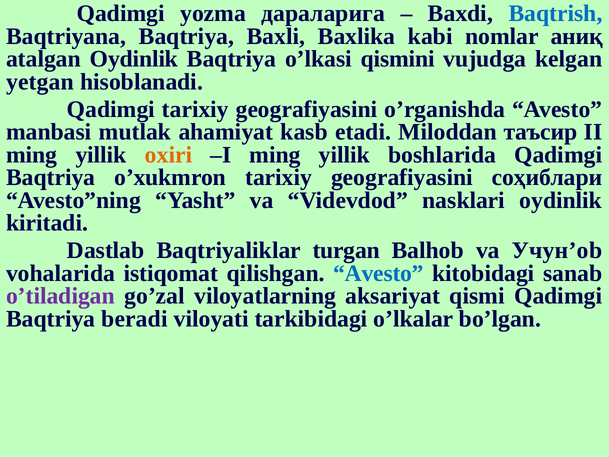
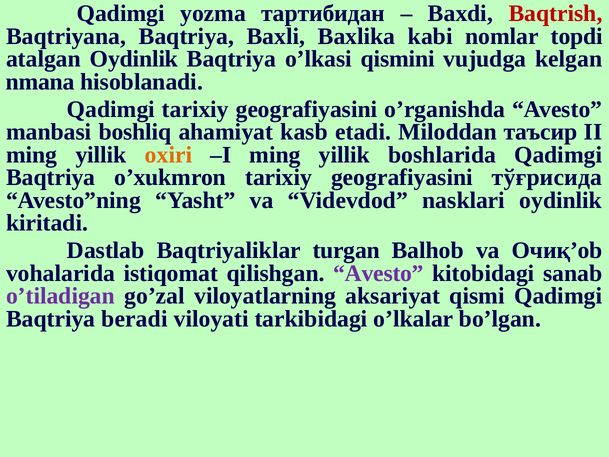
дараларига: дараларига -> тартибидан (323, 13)
Baqtrish colour: blue -> red (556, 13)
аниқ: аниқ -> topdi (577, 36)
yetgan: yetgan -> nmanа (40, 82)
mutlak: mutlak -> boshliq (135, 132)
соҳиблари: соҳиблари -> тўғрисида (547, 177)
Учун’ob: Учун’ob -> Очиқ’ob (557, 250)
Avesto colour: blue -> purple (378, 273)
